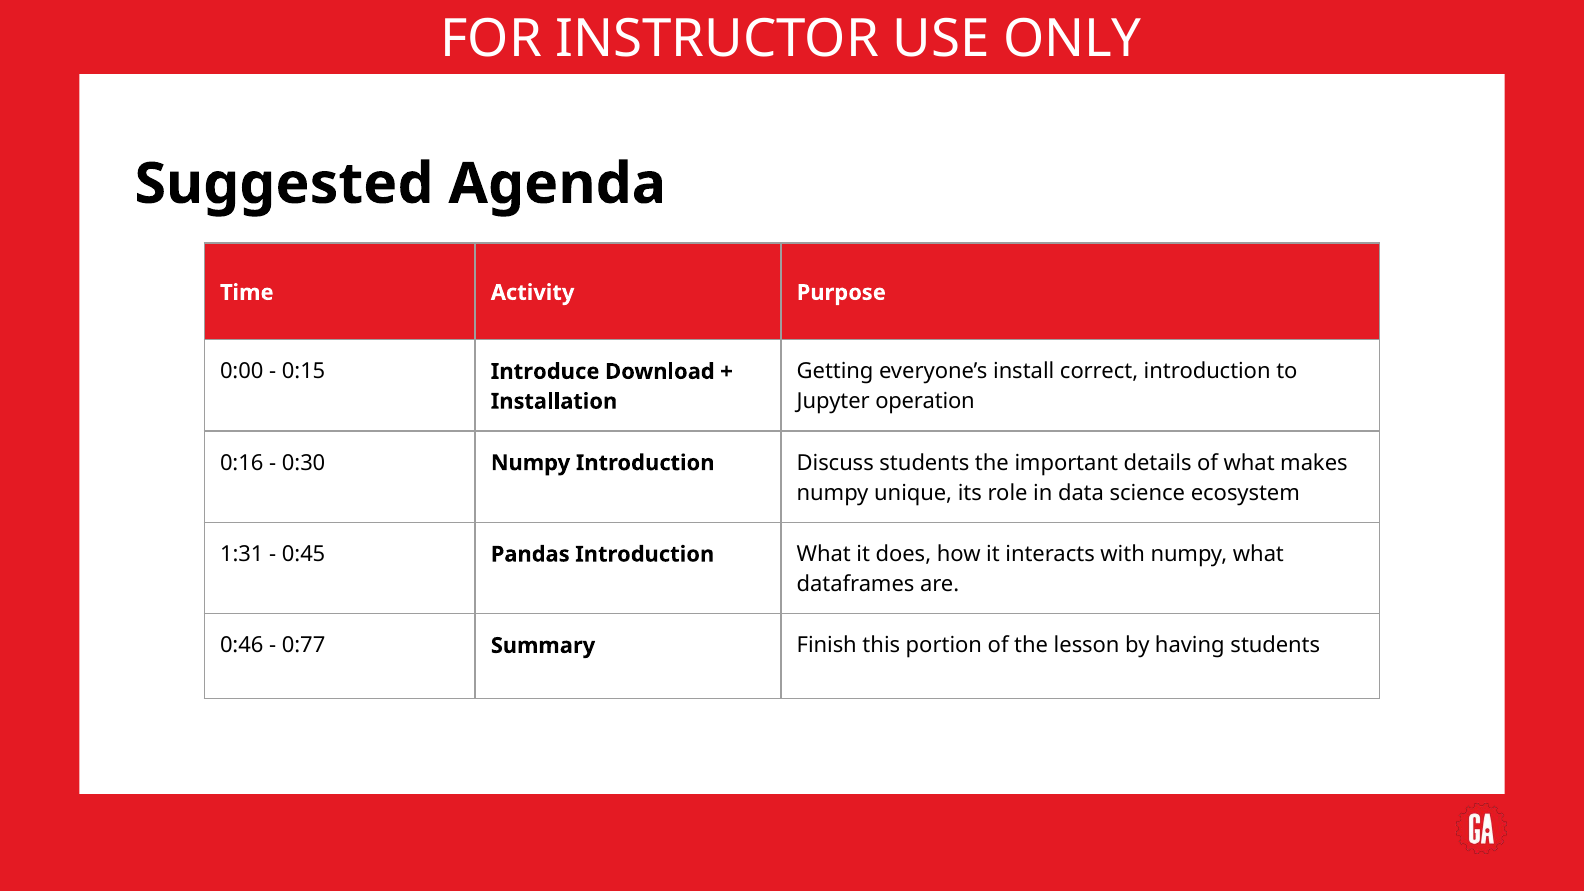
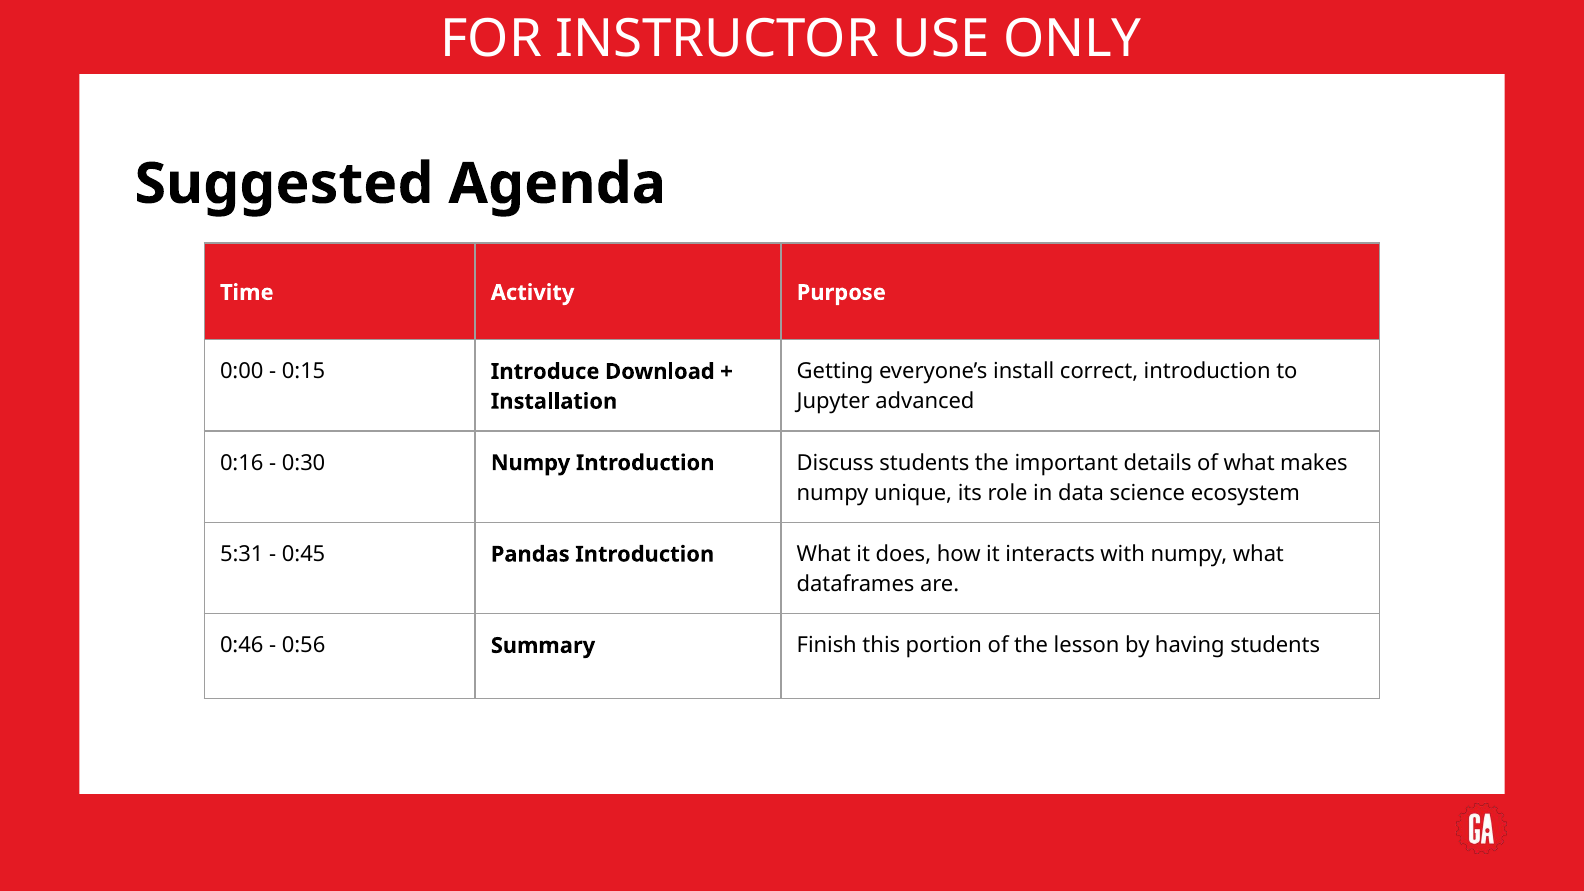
operation: operation -> advanced (925, 401)
1:31: 1:31 -> 5:31 (242, 554)
0:77: 0:77 -> 0:56 (304, 646)
